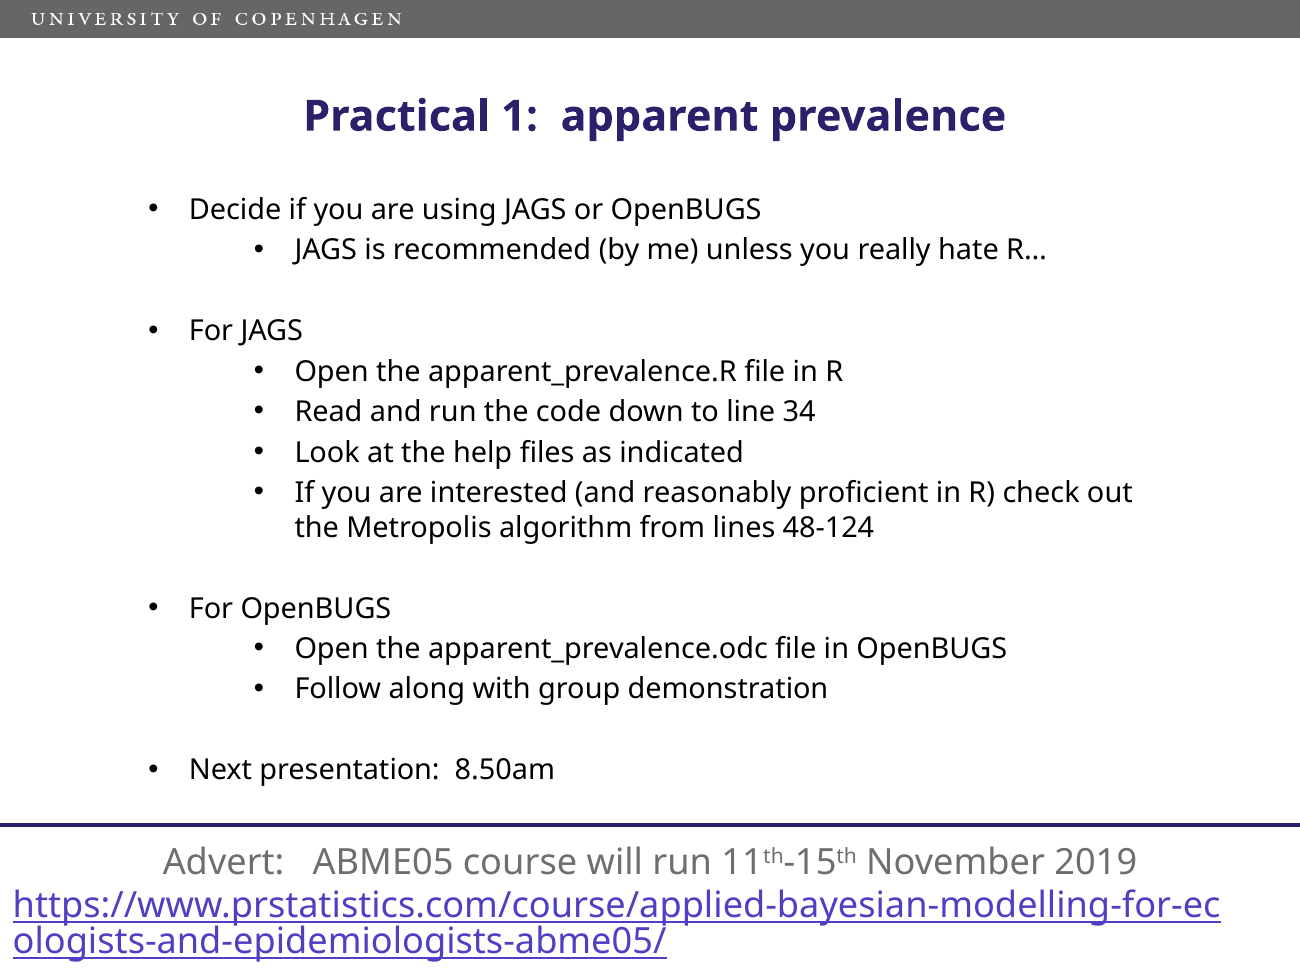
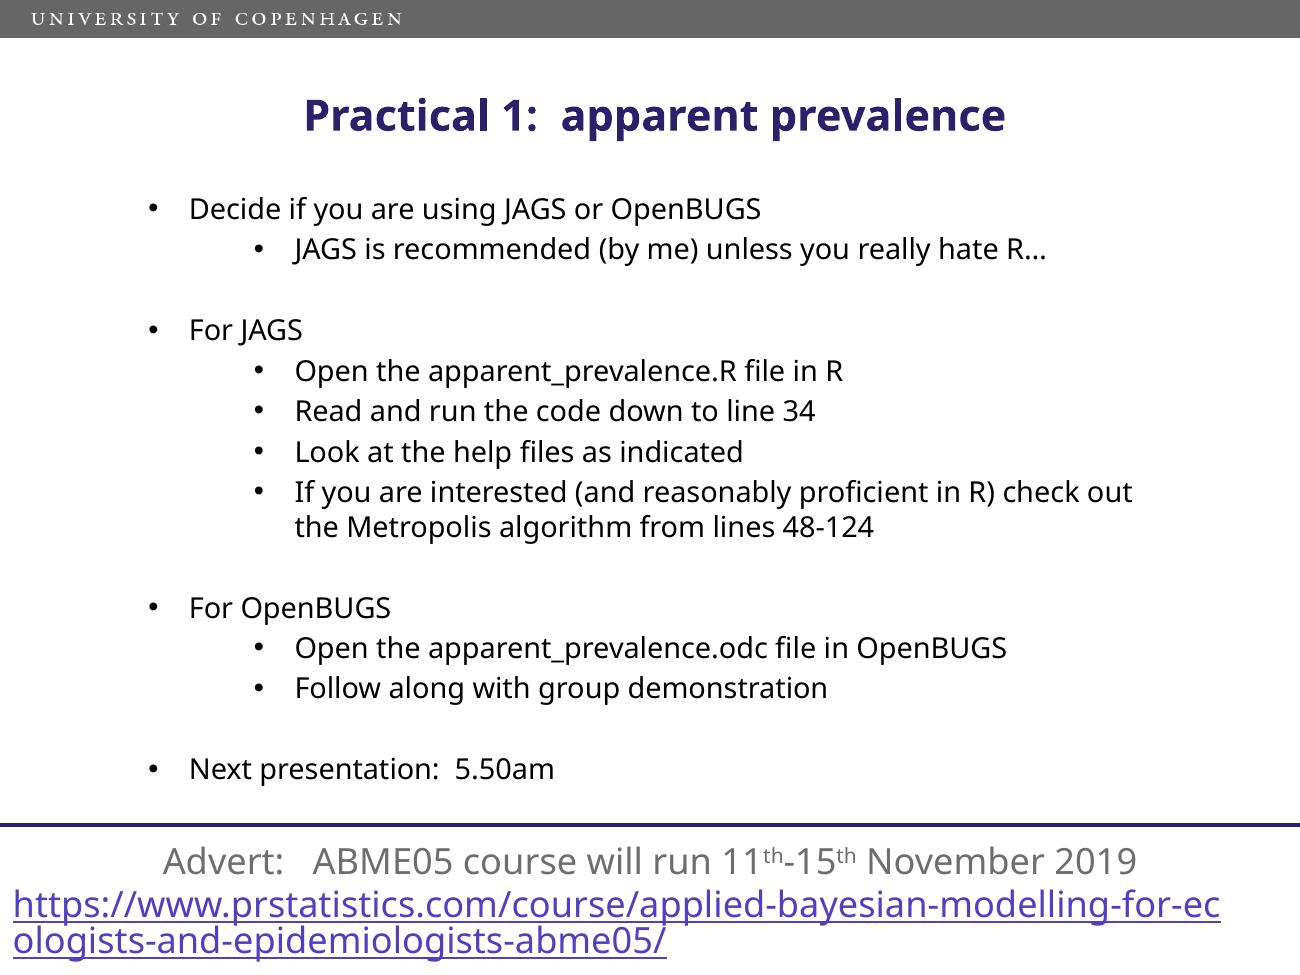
8.50am: 8.50am -> 5.50am (505, 770)
